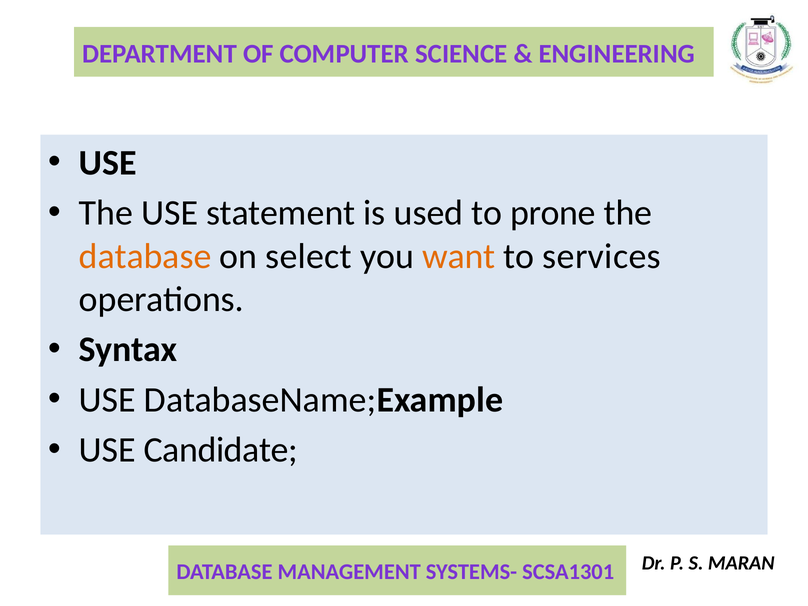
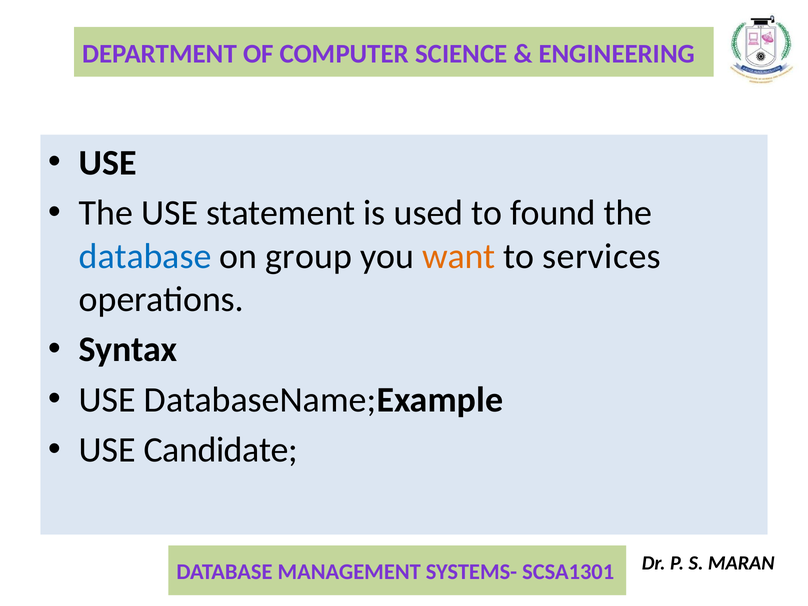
prone: prone -> found (553, 213)
database colour: orange -> blue (145, 256)
select: select -> group (309, 256)
